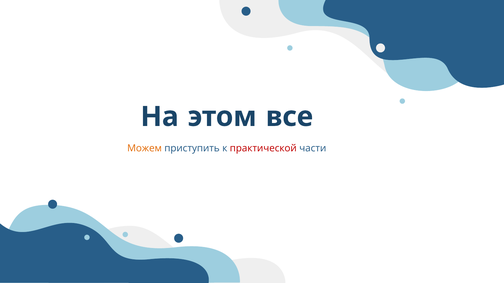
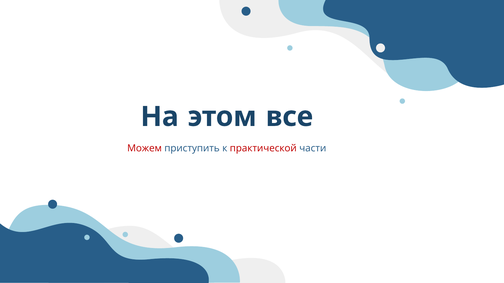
Можем colour: orange -> red (144, 148)
